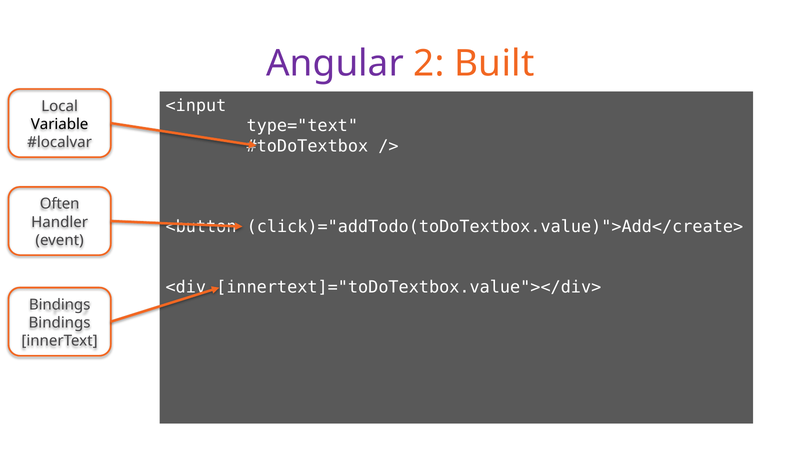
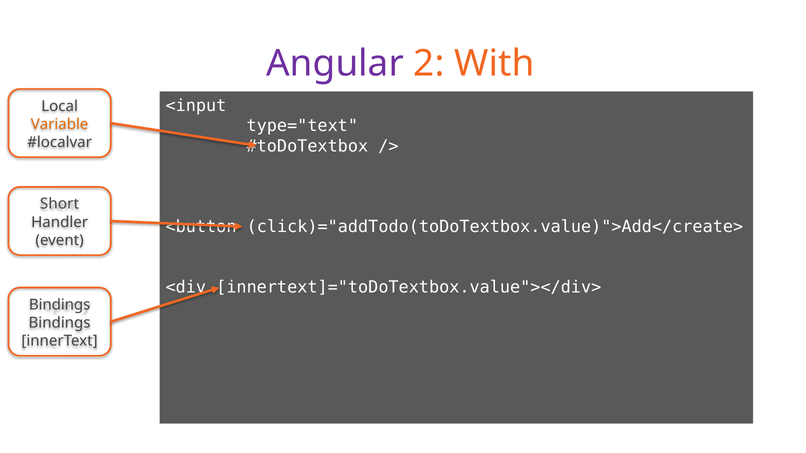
Built: Built -> With (494, 63)
Variable colour: black -> orange (60, 124)
Often: Often -> Short (59, 204)
